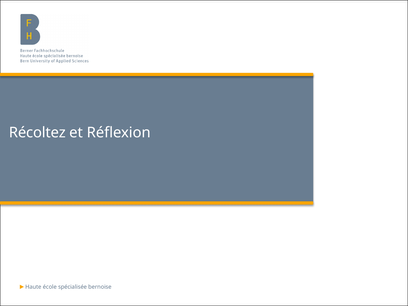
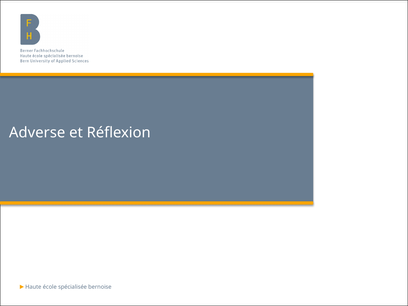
Récoltez: Récoltez -> Adverse (37, 133)
